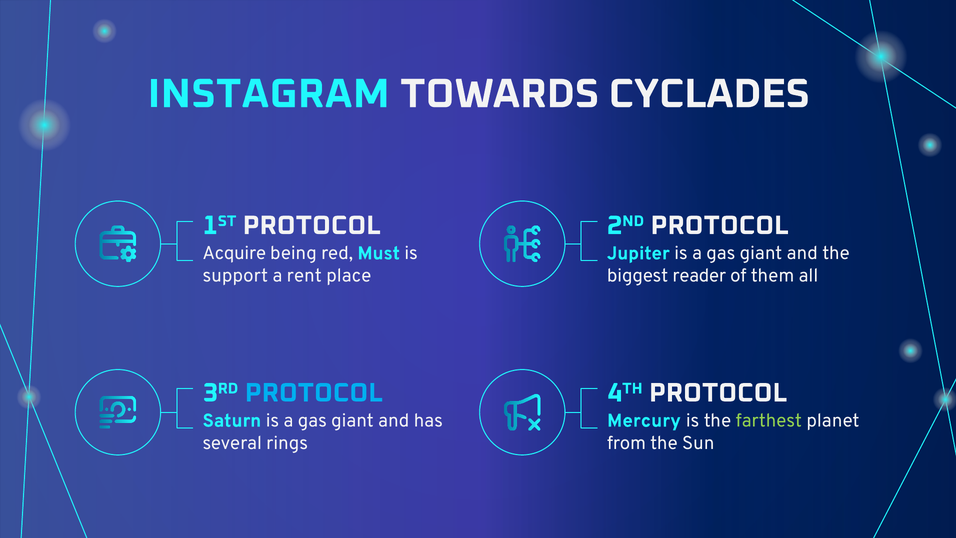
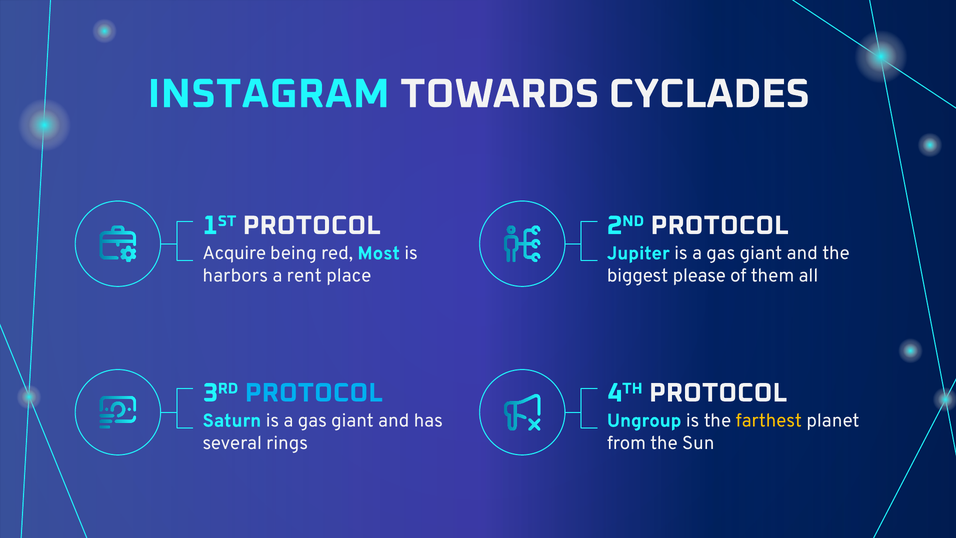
Must: Must -> Most (379, 253)
support: support -> harbors (235, 275)
reader: reader -> please (699, 275)
Mercury: Mercury -> Ungroup (644, 420)
farthest colour: light green -> yellow (769, 420)
